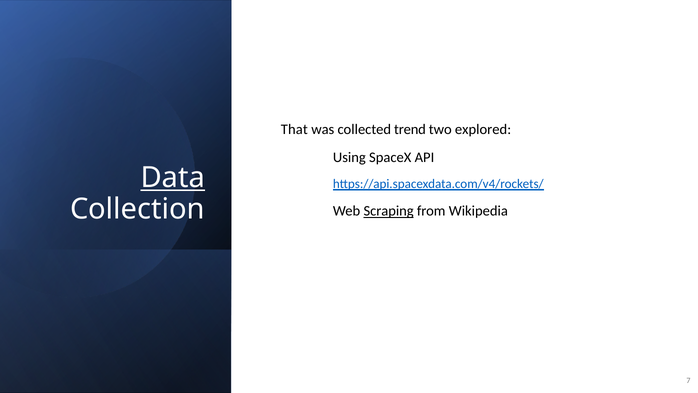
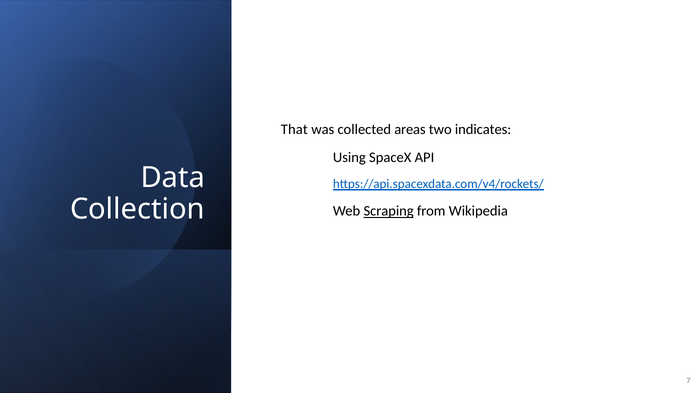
trend: trend -> areas (410, 129)
explored: explored -> indicates (483, 129)
Data underline: present -> none (173, 178)
